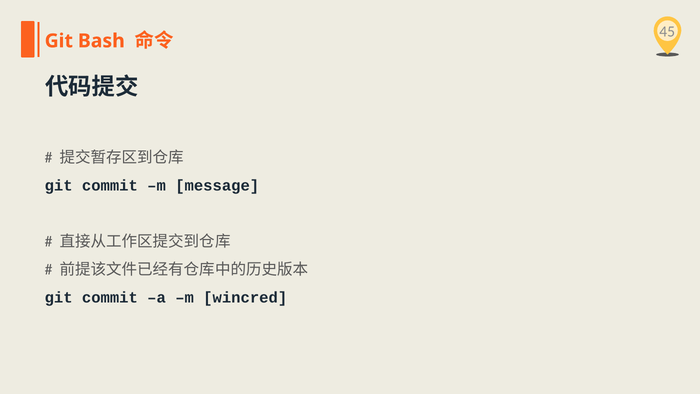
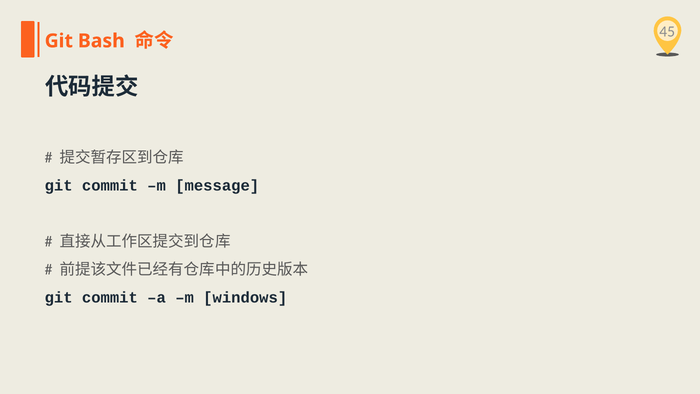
wincred: wincred -> windows (245, 297)
